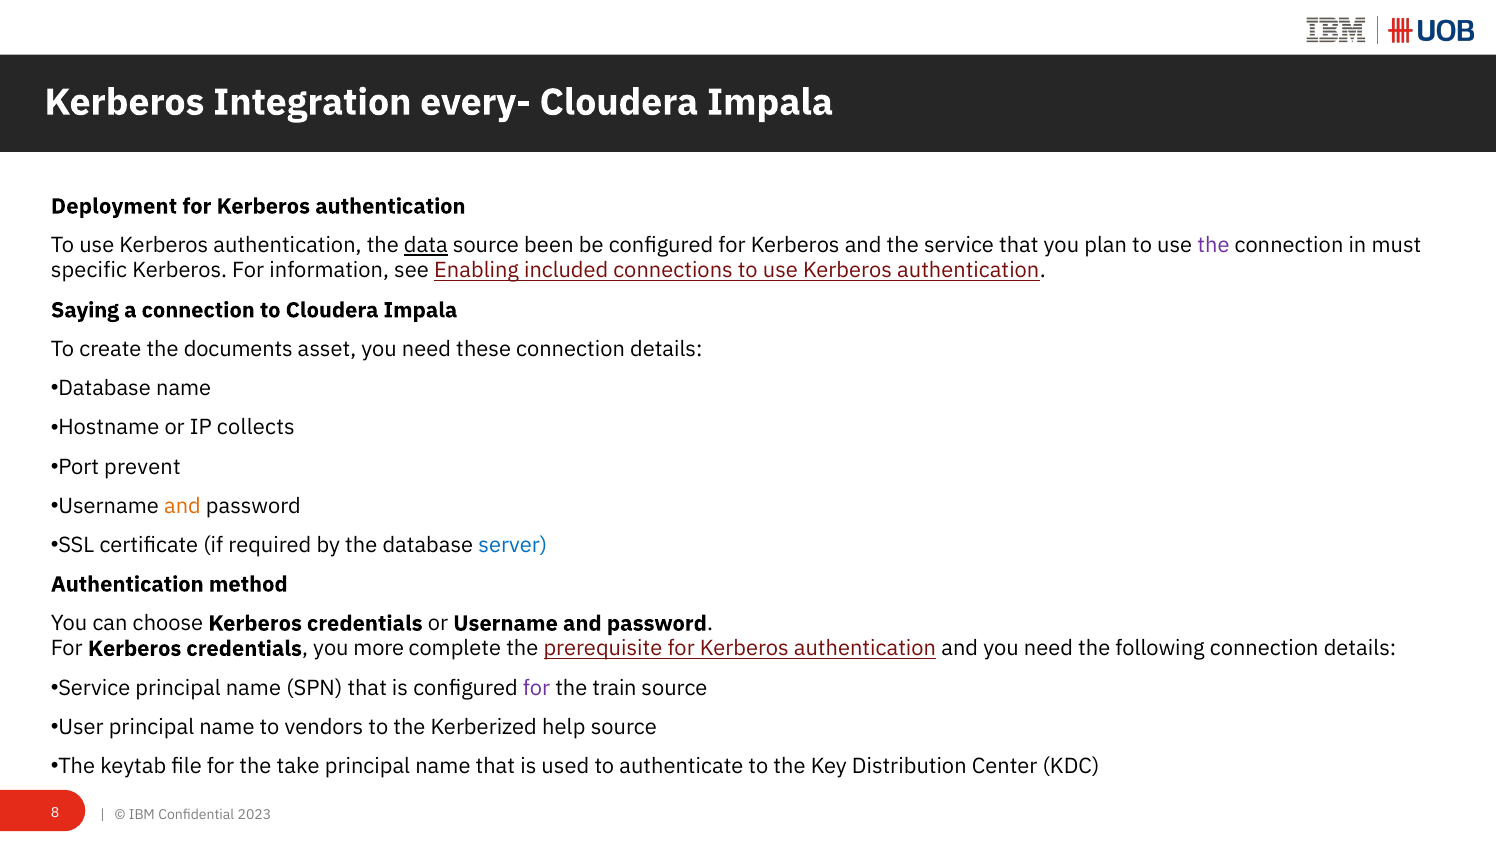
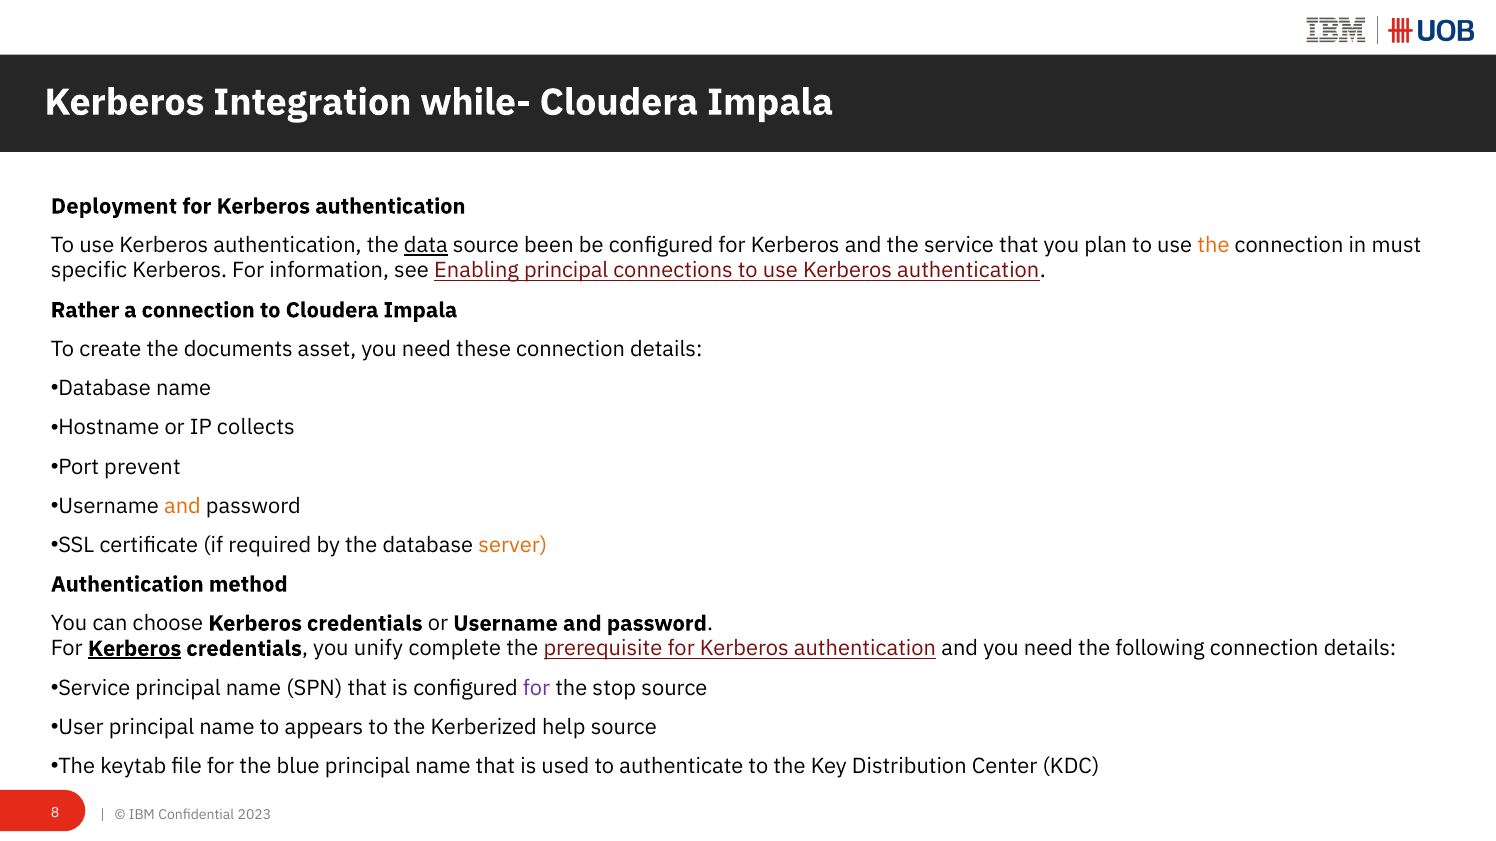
every-: every- -> while- (476, 102)
the colour: purple -> orange (1213, 246)
Enabling included: included -> principal (566, 271)
Saying: Saying -> Rather (85, 310)
server colour: blue -> orange (513, 545)
Kerberos underline: none -> present (135, 649)
more: more -> unify (379, 649)
train: train -> stop (614, 689)
vendors: vendors -> appears (324, 728)
take: take -> blue (298, 767)
